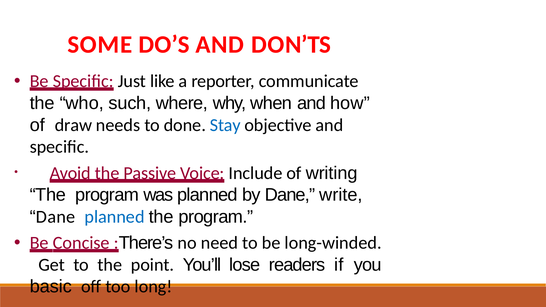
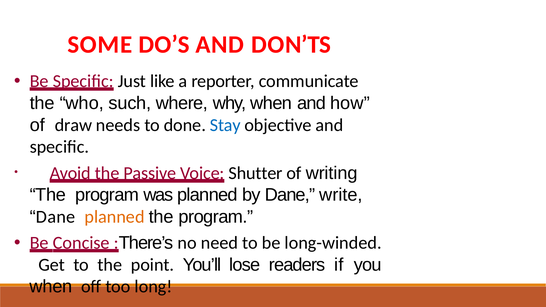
Include: Include -> Shutter (256, 173)
planned colour: blue -> orange (115, 217)
basic: basic -> when (51, 287)
